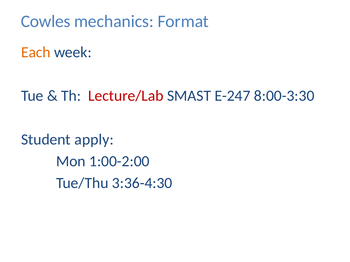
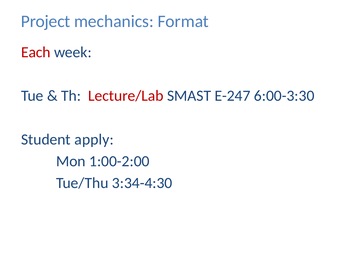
Cowles: Cowles -> Project (46, 21)
Each colour: orange -> red (36, 52)
8:00-3:30: 8:00-3:30 -> 6:00-3:30 (284, 96)
3:36-4:30: 3:36-4:30 -> 3:34-4:30 (142, 183)
